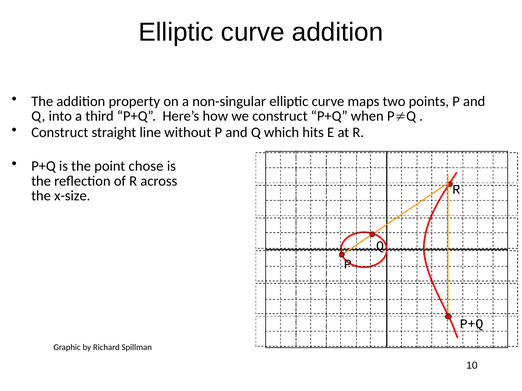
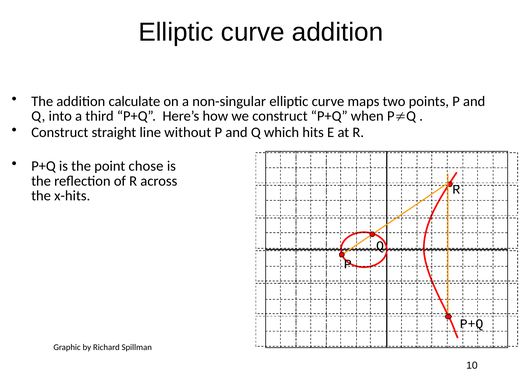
property: property -> calculate (134, 101)
x-size: x-size -> x-hits (72, 196)
